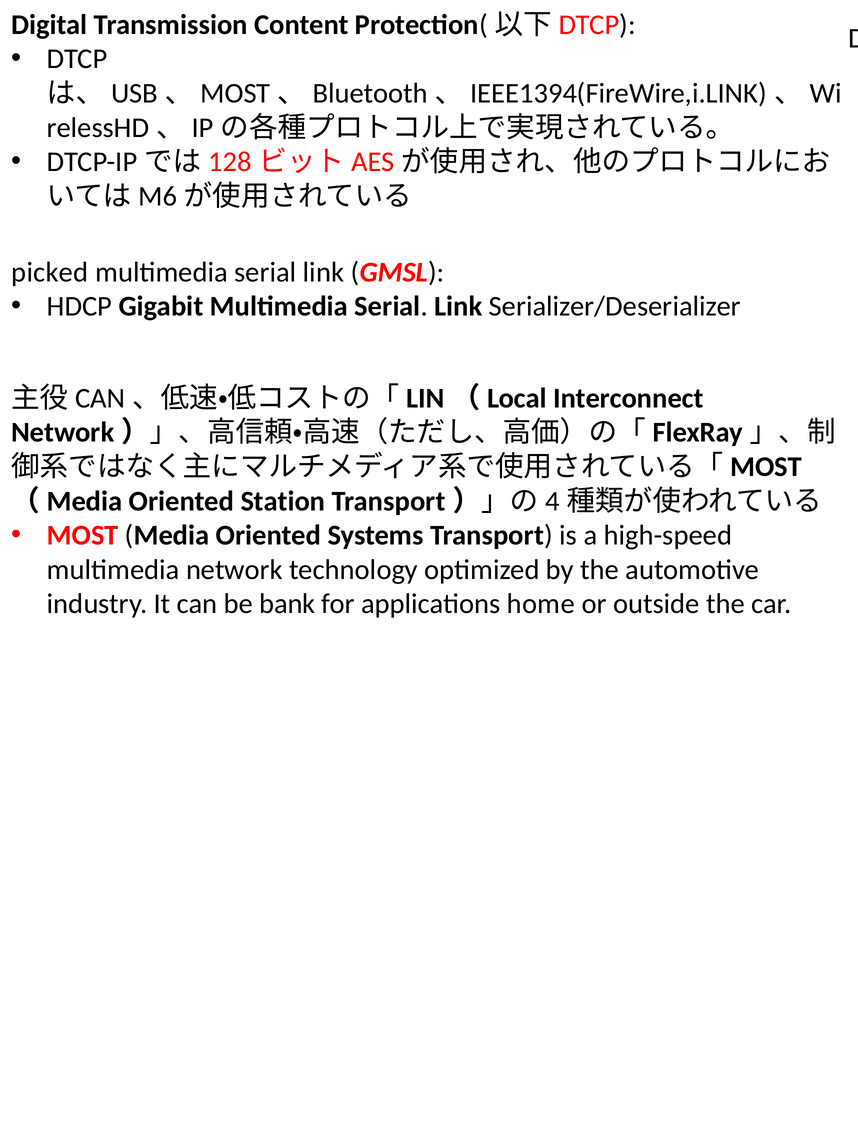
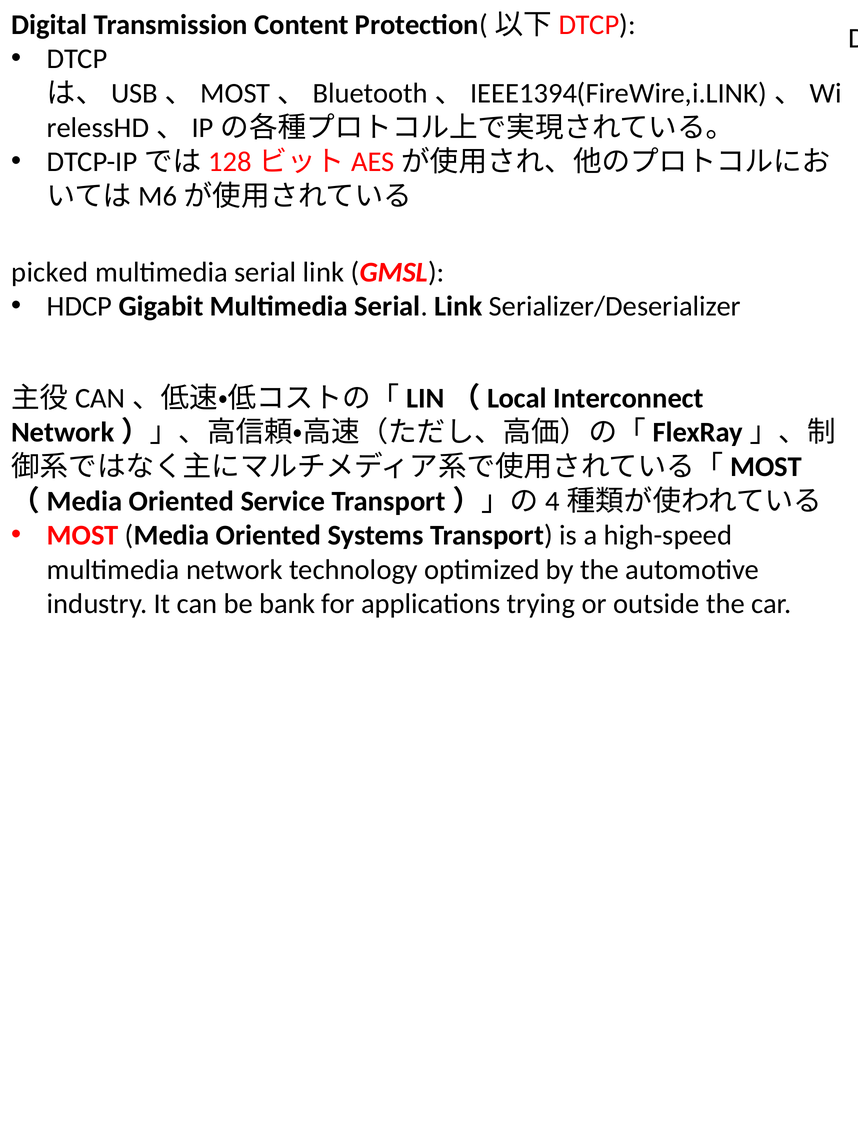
Station: Station -> Service (283, 502)
home: home -> trying (541, 604)
